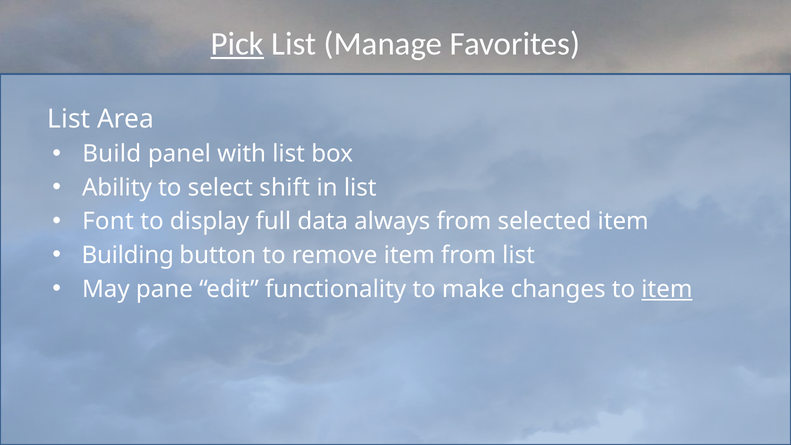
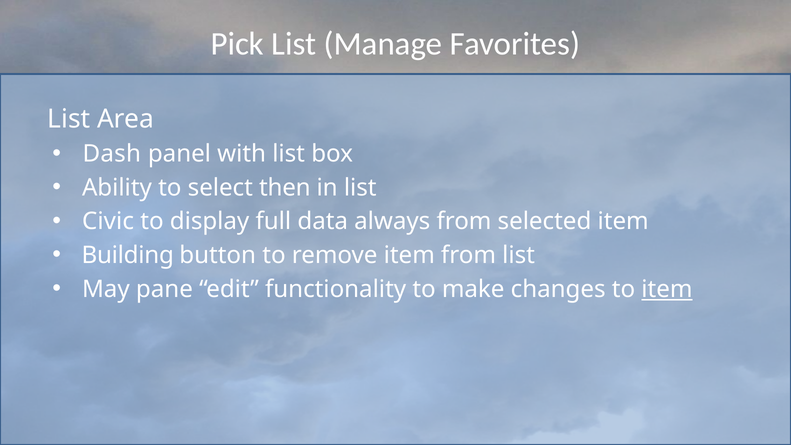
Pick underline: present -> none (237, 44)
Build: Build -> Dash (112, 154)
shift: shift -> then (285, 188)
Font: Font -> Civic (108, 221)
